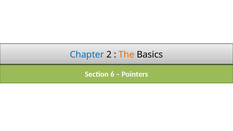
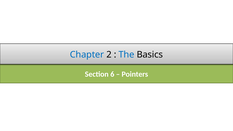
The colour: orange -> blue (126, 55)
